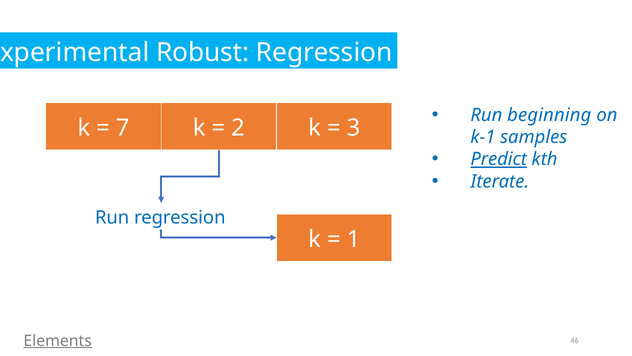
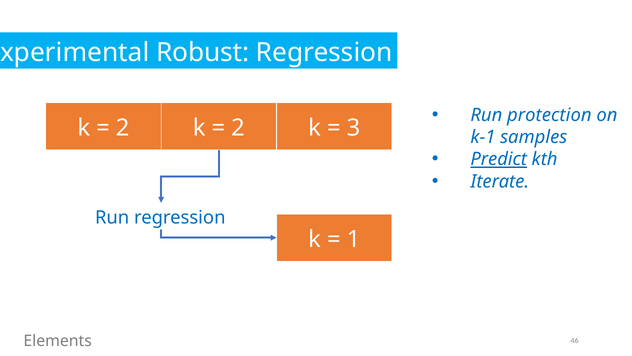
beginning: beginning -> protection (549, 115)
7: 7 -> 2 (123, 128)
Elements underline: present -> none (58, 340)
